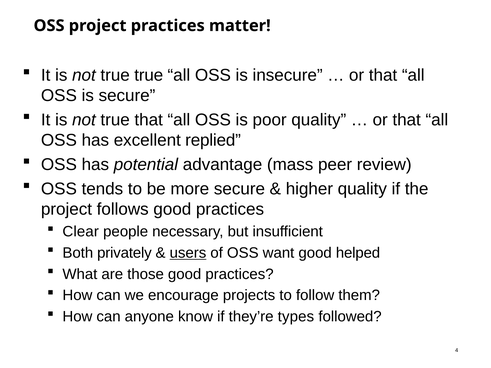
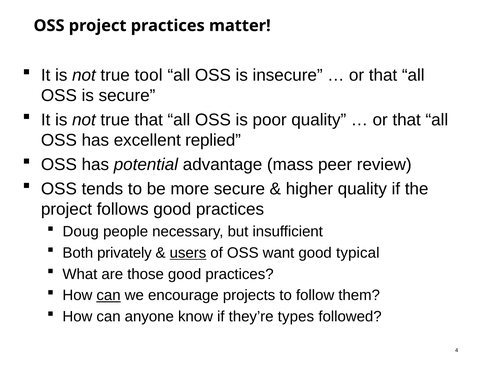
true true: true -> tool (149, 75)
Clear: Clear -> Doug (81, 232)
helped: helped -> typical (358, 253)
can underline: none -> present (109, 296)
